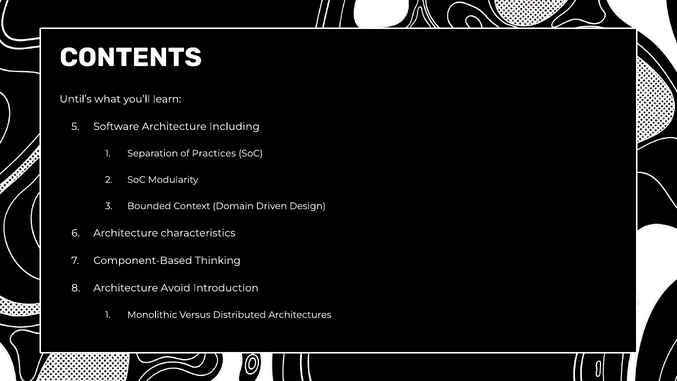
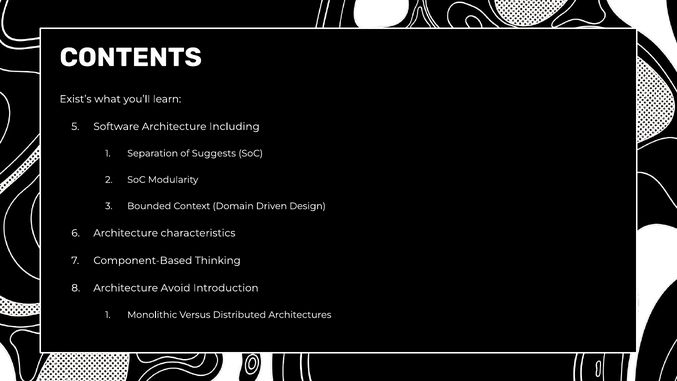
Until’s: Until’s -> Exist’s (76, 99)
Practices: Practices -> Suggests (214, 153)
